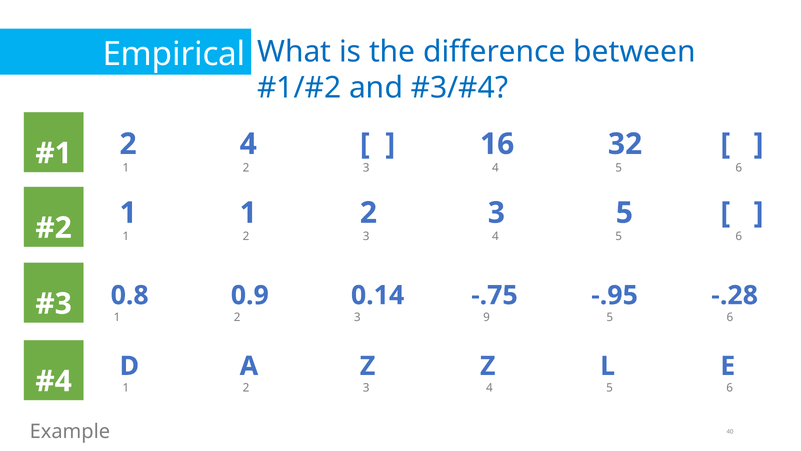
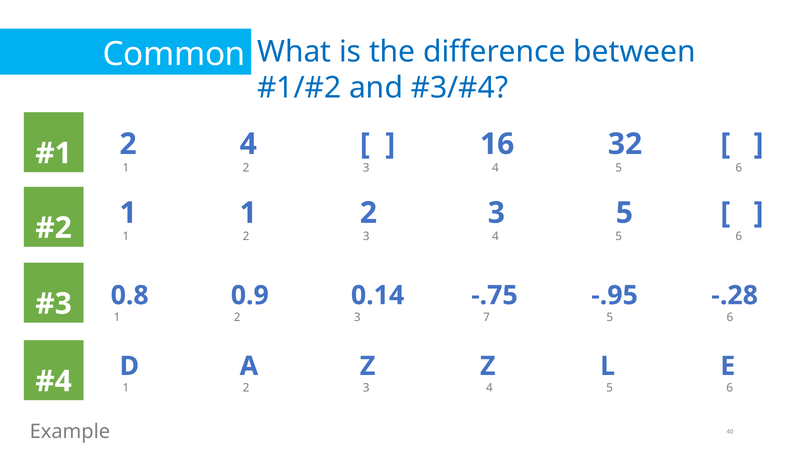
Empirical: Empirical -> Common (174, 54)
9: 9 -> 7 (487, 317)
